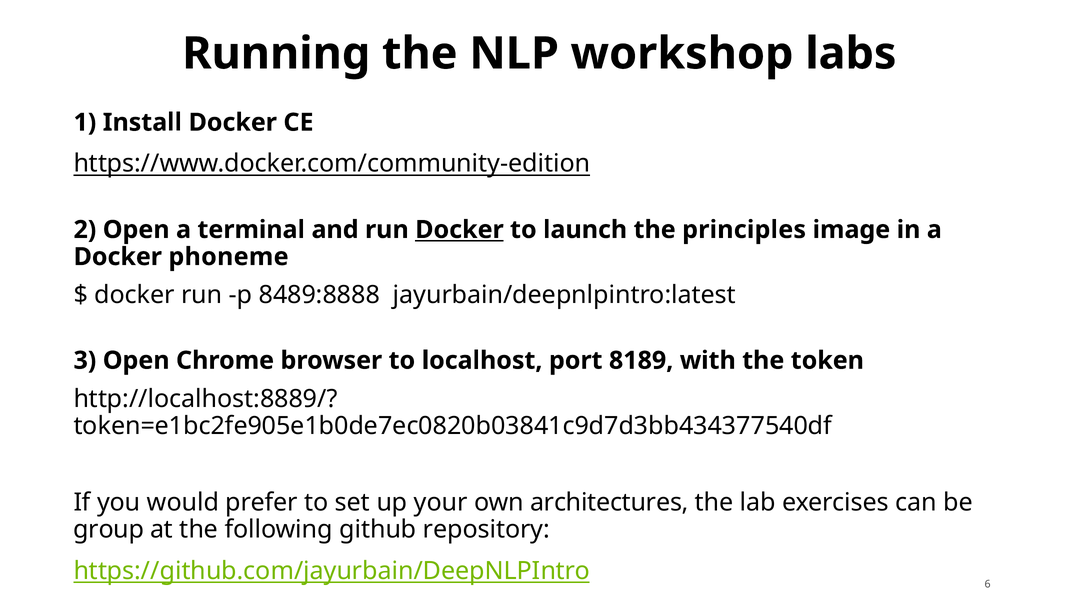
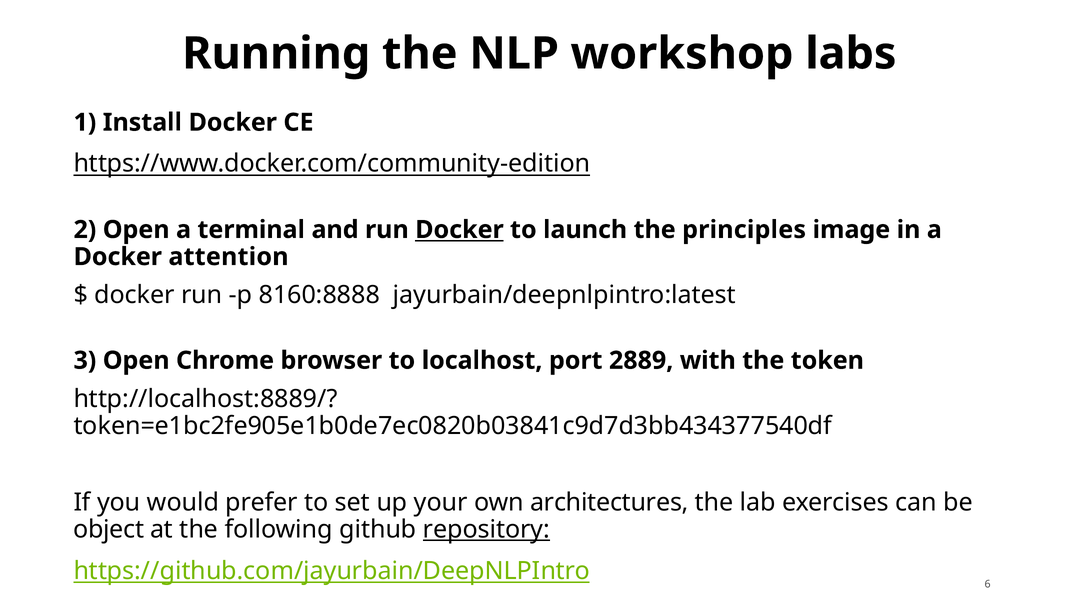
phoneme: phoneme -> attention (229, 257)
8489:8888: 8489:8888 -> 8160:8888 (319, 295)
8189: 8189 -> 2889 (641, 361)
group: group -> object (109, 530)
repository underline: none -> present (486, 530)
